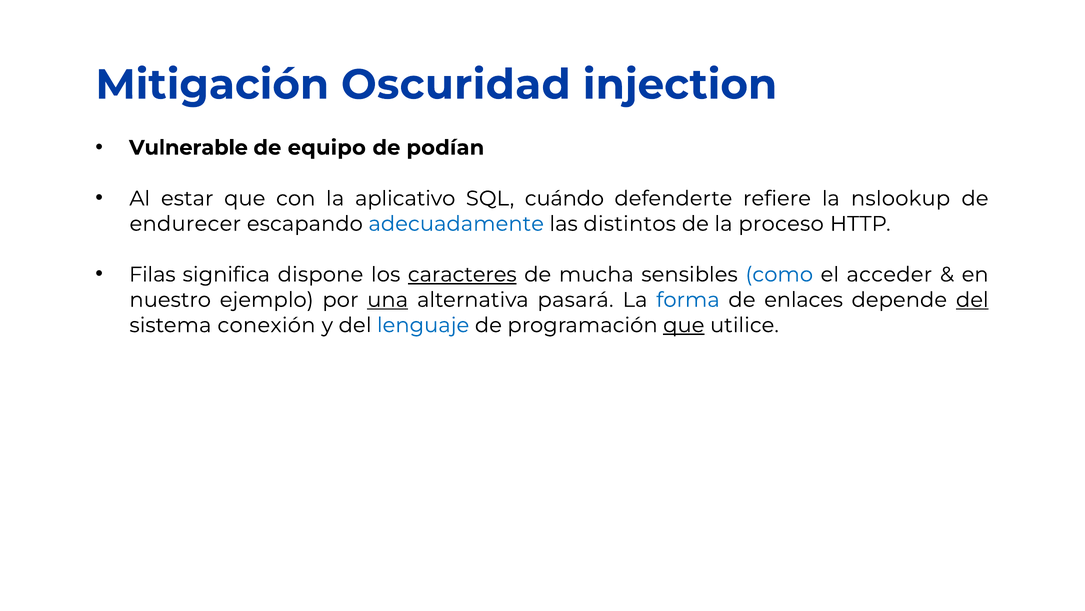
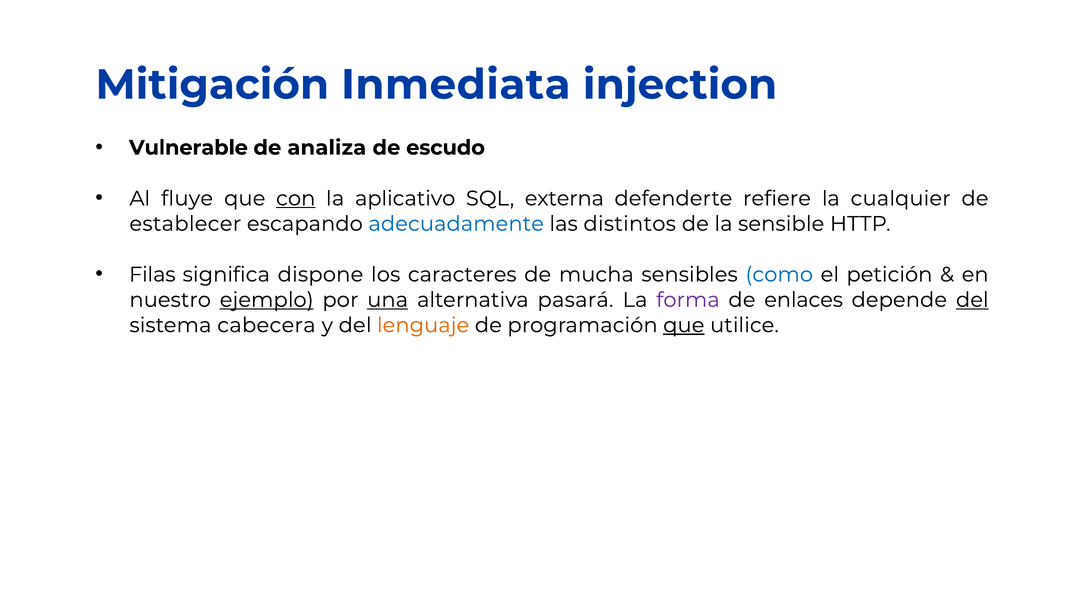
Oscuridad: Oscuridad -> Inmediata (456, 85)
equipo: equipo -> analiza (327, 148)
podían: podían -> escudo (446, 148)
estar: estar -> fluye (187, 198)
con underline: none -> present (296, 198)
cuándo: cuándo -> externa (564, 198)
nslookup: nslookup -> cualquier (901, 198)
endurecer: endurecer -> establecer (185, 224)
proceso: proceso -> sensible (781, 224)
caracteres underline: present -> none (462, 274)
acceder: acceder -> petición (889, 274)
ejemplo underline: none -> present (267, 300)
forma colour: blue -> purple (688, 300)
conexión: conexión -> cabecera (266, 325)
lenguaje colour: blue -> orange (423, 325)
